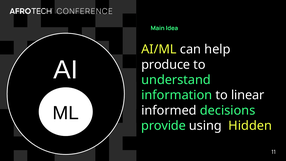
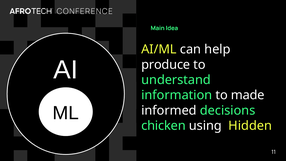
linear: linear -> made (248, 95)
provide: provide -> chicken (163, 126)
